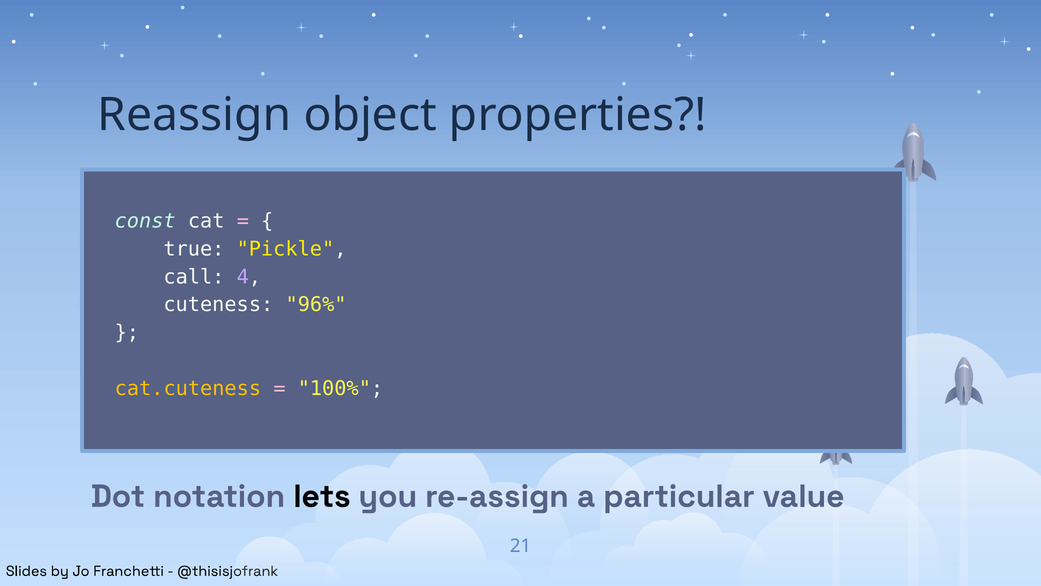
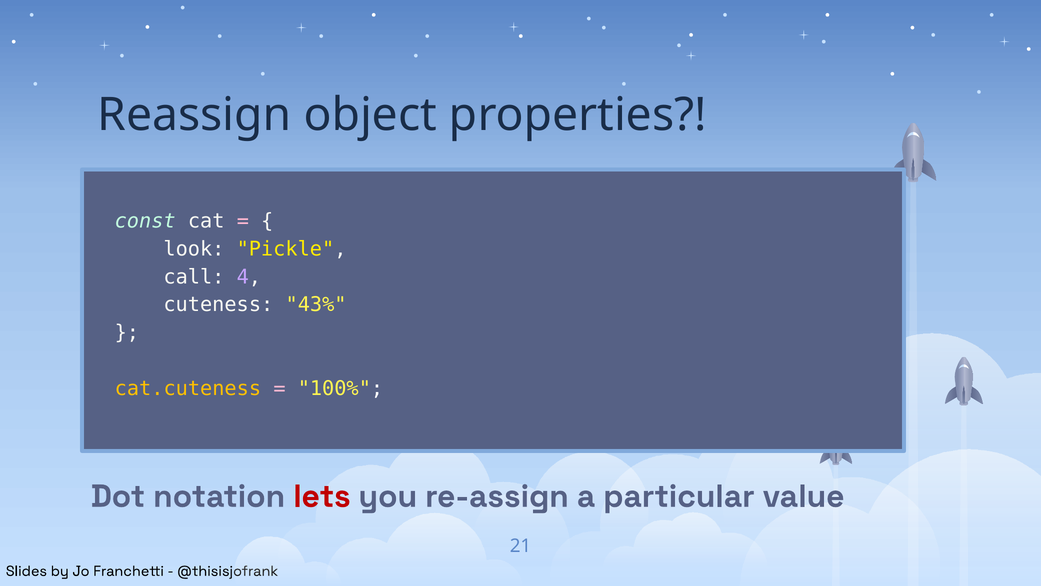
true: true -> look (194, 249)
96%: 96% -> 43% (316, 305)
lets colour: black -> red (322, 496)
